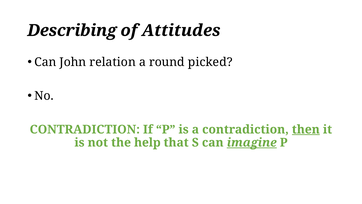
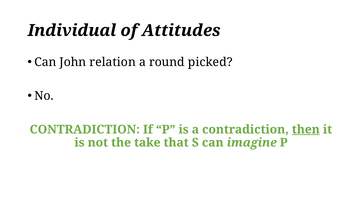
Describing: Describing -> Individual (72, 30)
help: help -> take (147, 142)
imagine underline: present -> none (252, 142)
